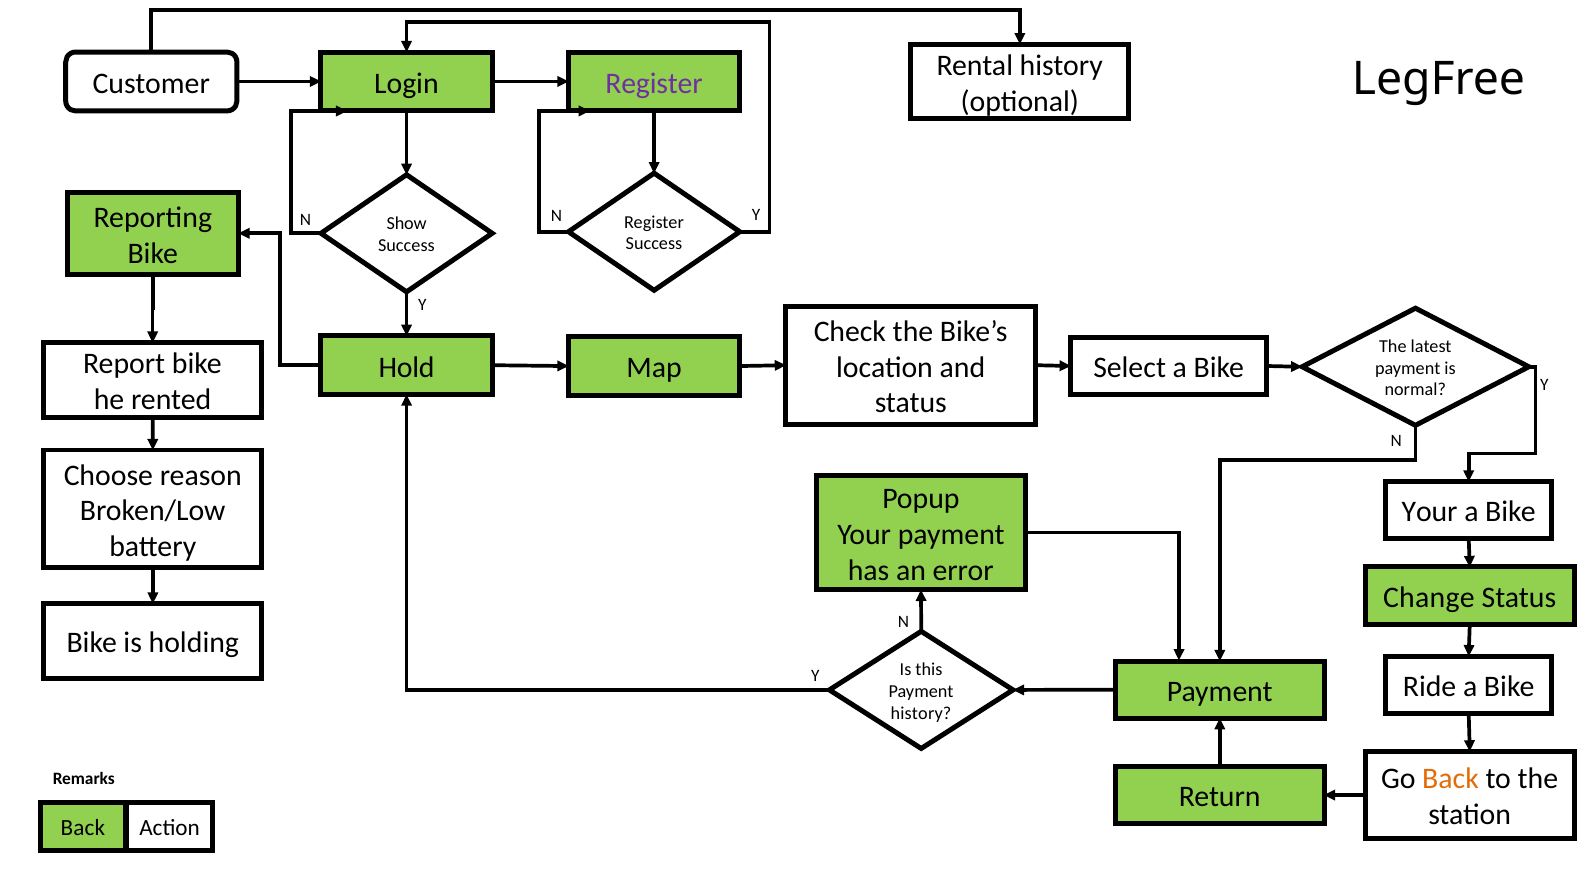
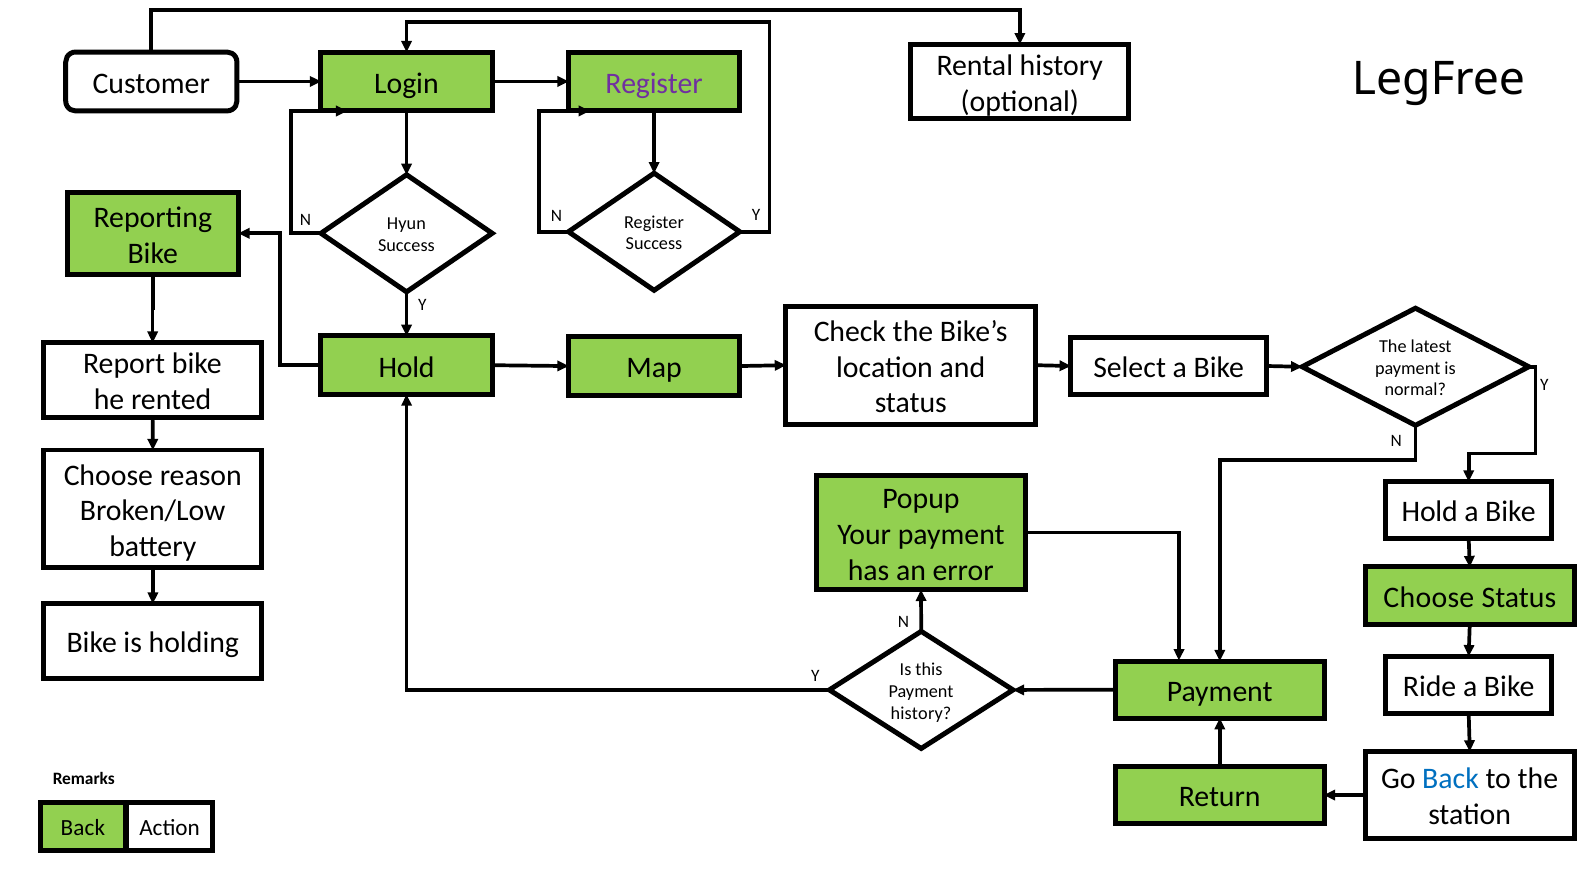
Show: Show -> Hyun (406, 224)
Your: Your -> Hold (1430, 512)
Change: Change -> Choose (1429, 598)
Back colour: orange -> blue (1451, 779)
